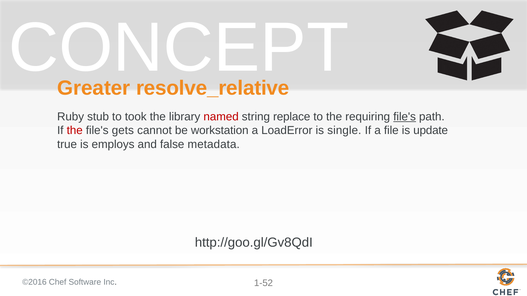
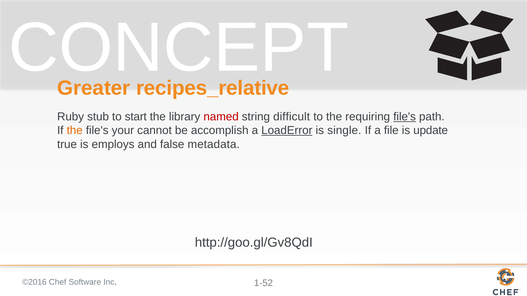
resolve_relative: resolve_relative -> recipes_relative (213, 88)
took: took -> start (136, 117)
replace: replace -> difficult (292, 117)
the colour: red -> orange (75, 131)
gets: gets -> your (123, 131)
workstation: workstation -> accomplish (220, 131)
LoadError underline: none -> present (287, 131)
